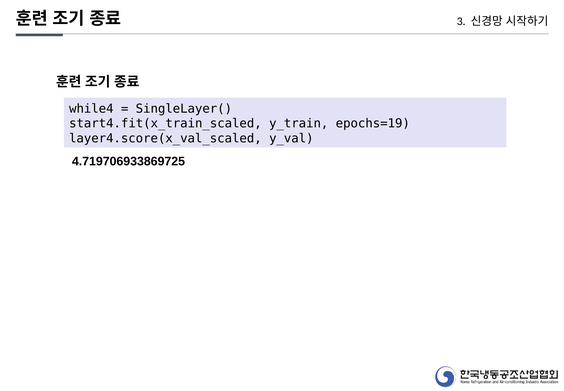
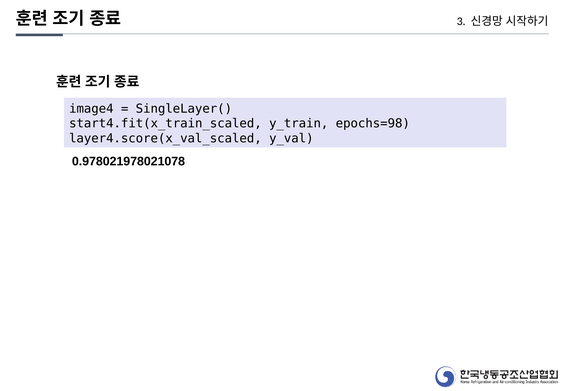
while4: while4 -> image4 (91, 108)
epochs=19: epochs=19 -> epochs=98 (373, 123)
4.719706933869725: 4.719706933869725 -> 0.978021978021078 (128, 161)
